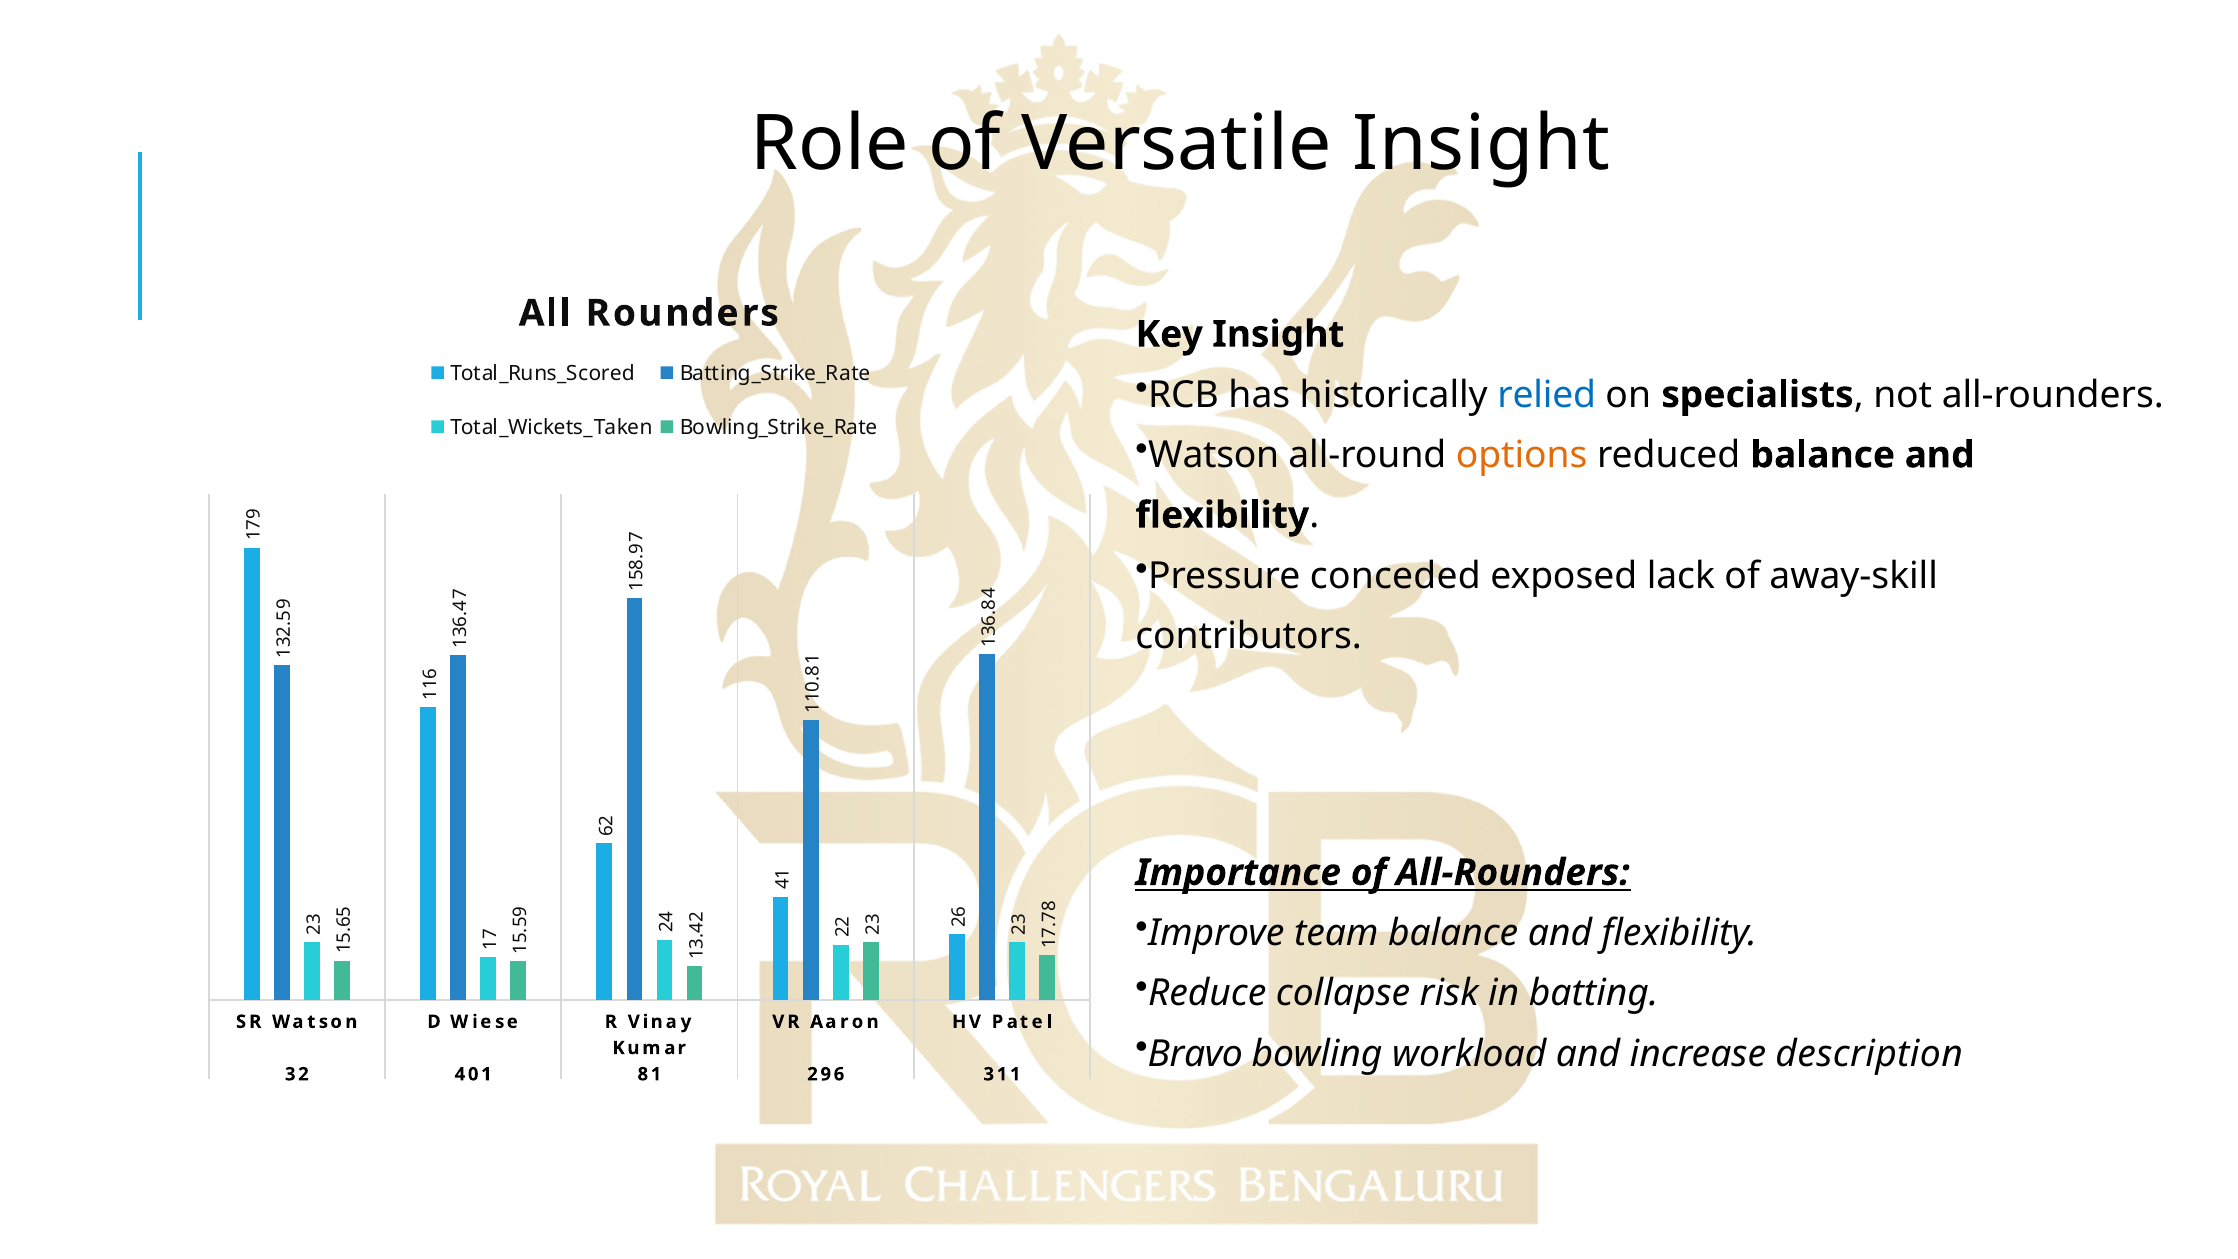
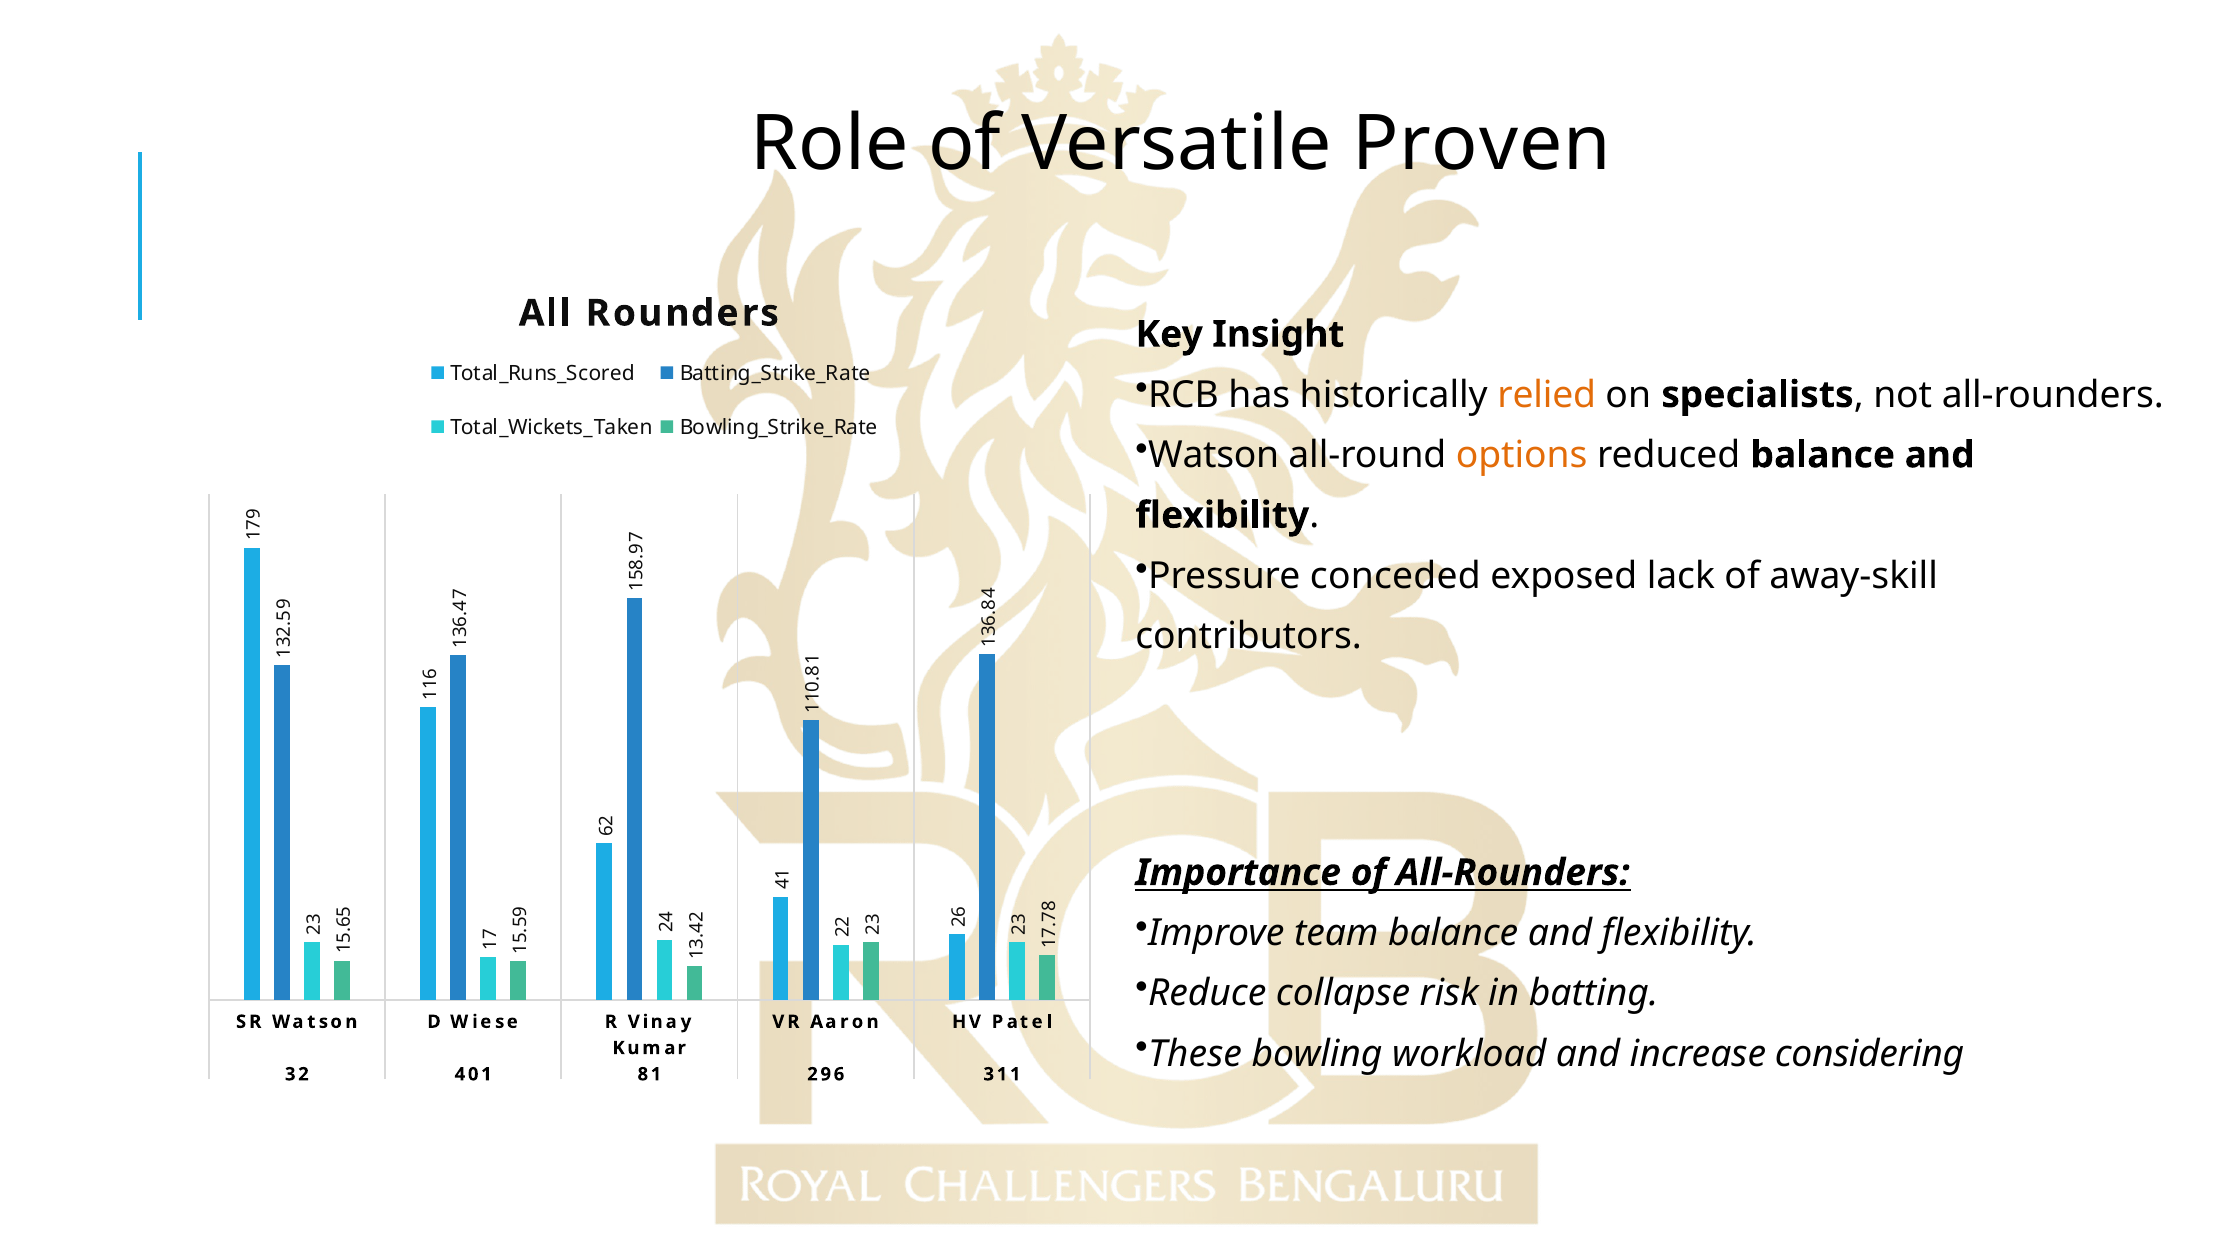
Versatile Insight: Insight -> Proven (1481, 144)
relied colour: blue -> orange (1547, 395)
Bravo: Bravo -> These (1195, 1054)
description: description -> considering (1870, 1054)
